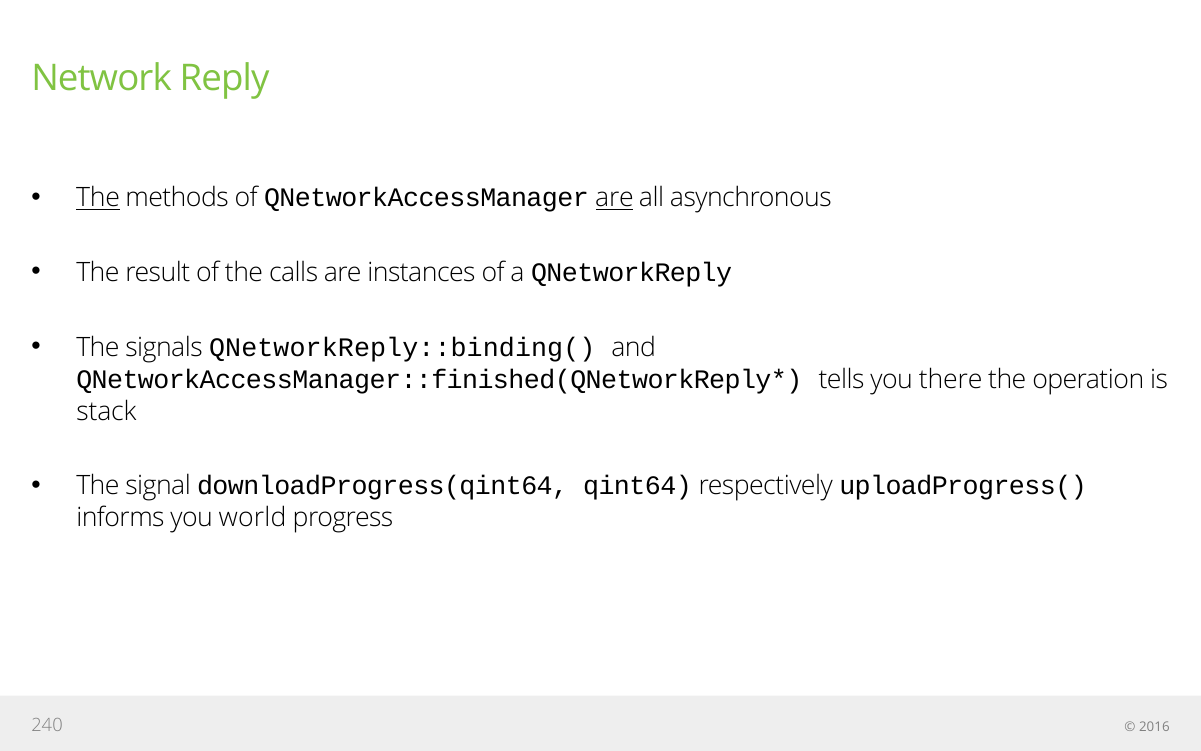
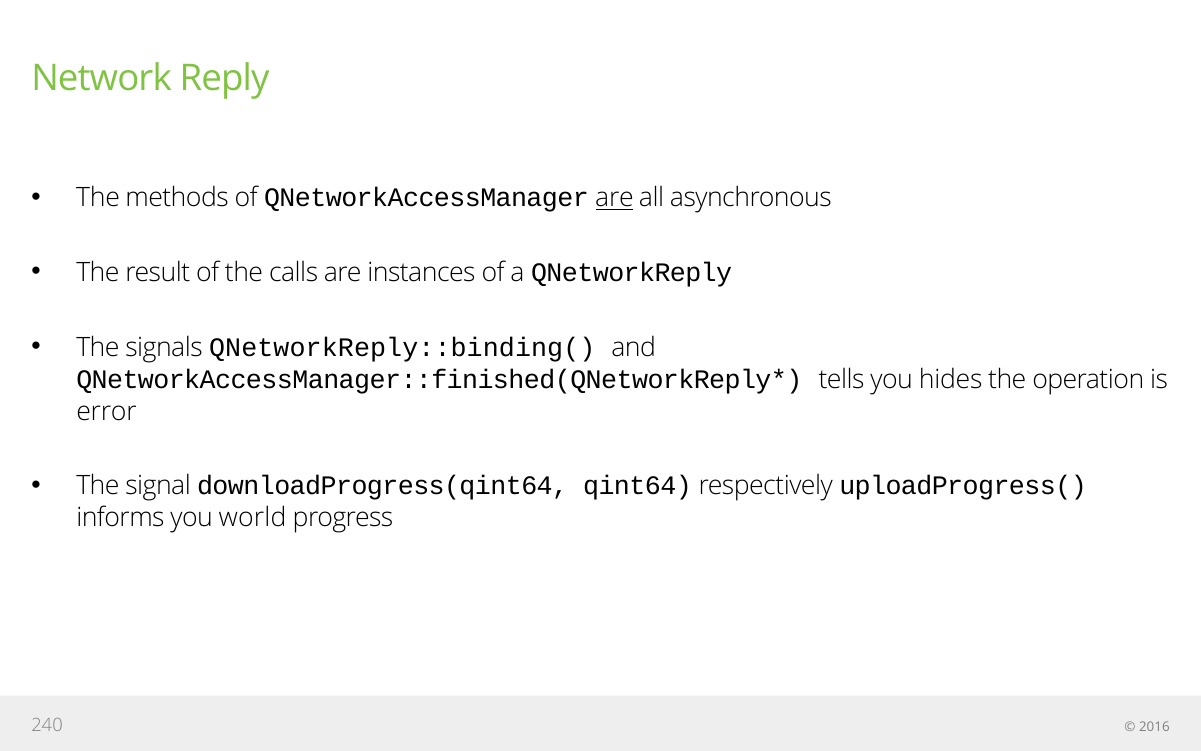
The underline: present -> none (98, 198)
there: there -> hides (951, 379)
stack: stack -> error (106, 411)
